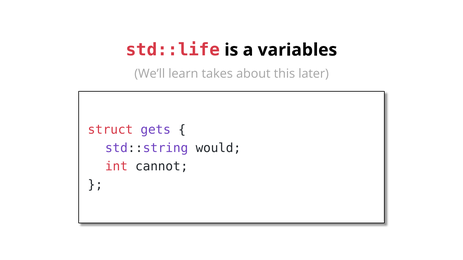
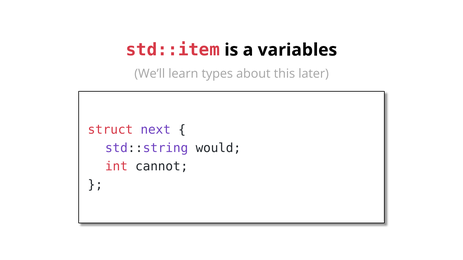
std::life: std::life -> std::item (173, 50)
takes: takes -> types (217, 74)
gets: gets -> next (156, 130)
